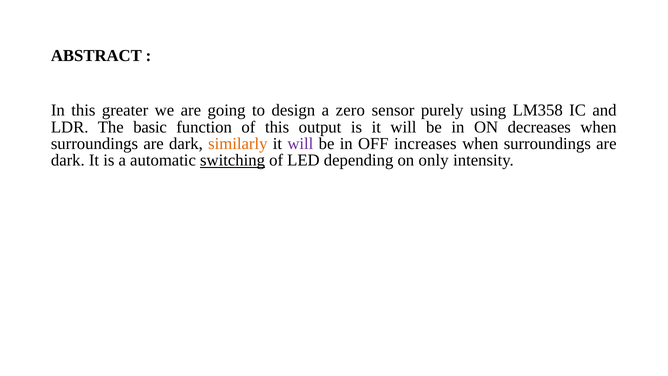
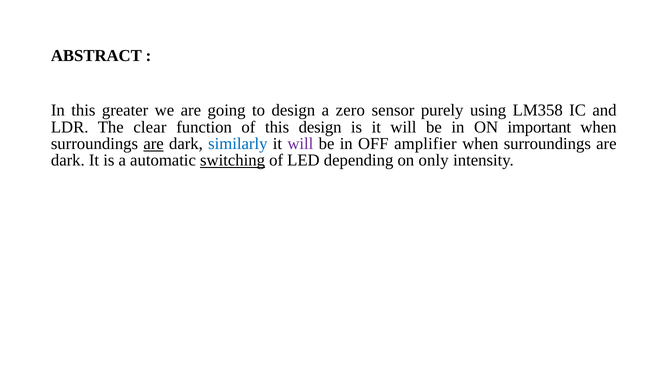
basic: basic -> clear (150, 127)
this output: output -> design (320, 127)
decreases: decreases -> important (539, 127)
are underline: none -> present (154, 144)
similarly colour: orange -> blue (238, 144)
increases: increases -> amplifier (425, 144)
